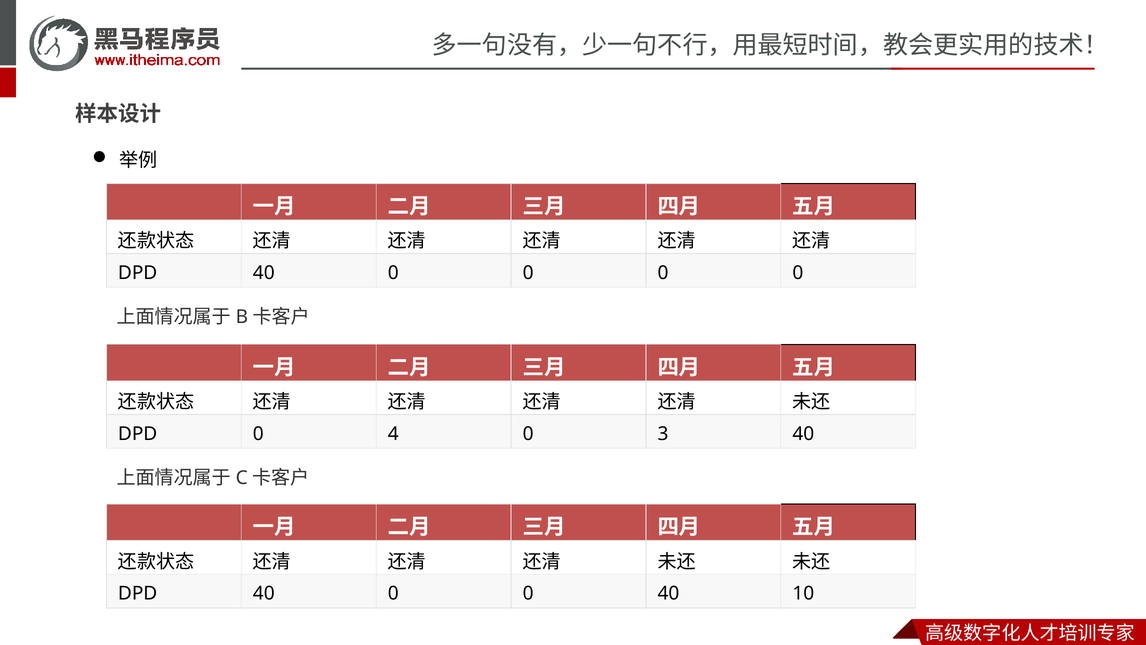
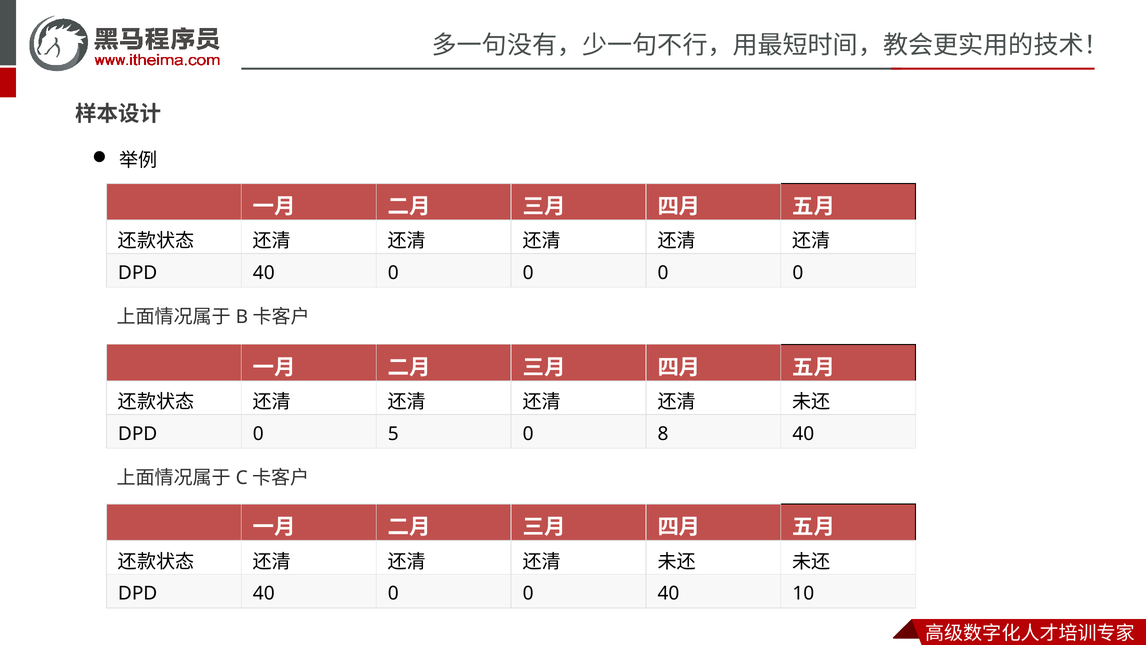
4: 4 -> 5 (393, 434)
3: 3 -> 8 (663, 434)
